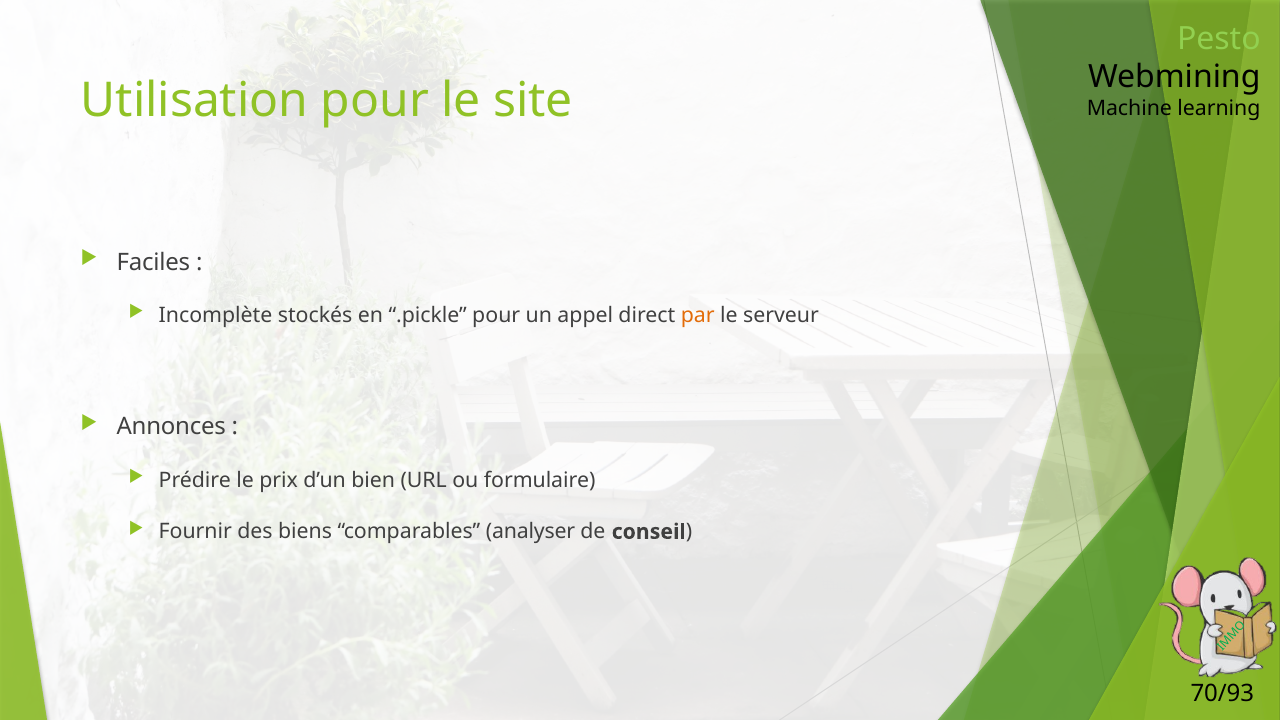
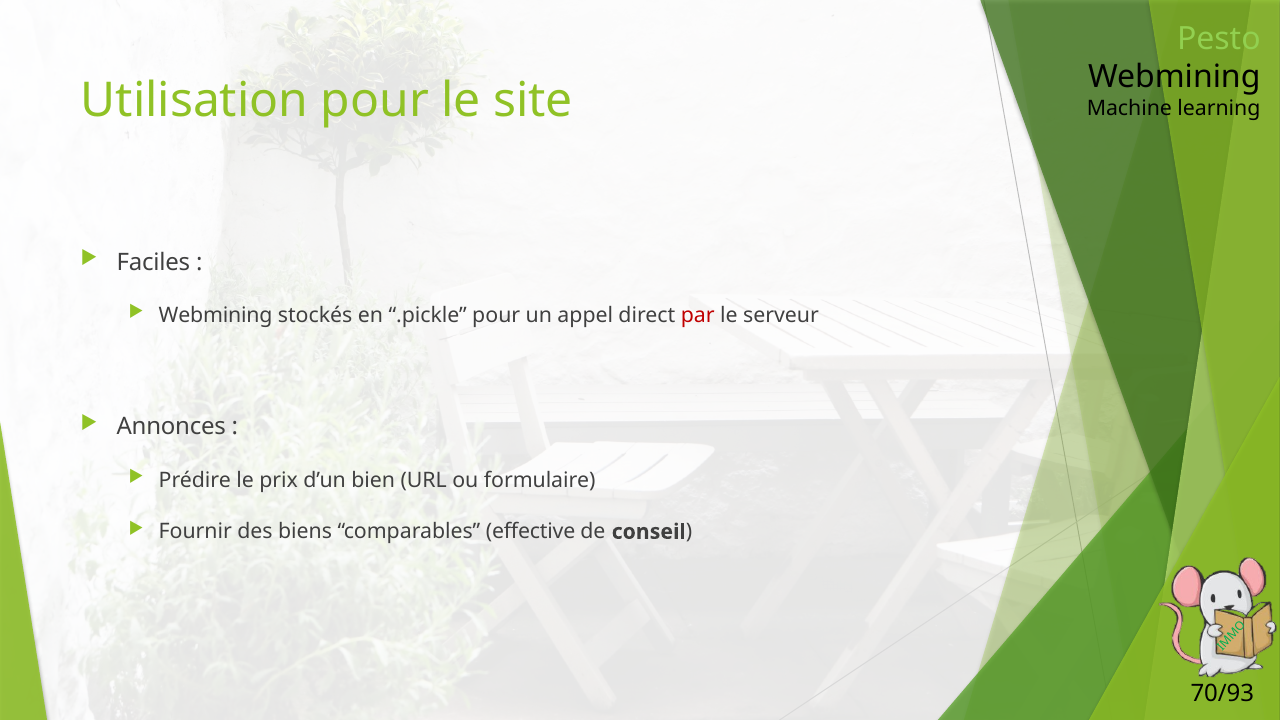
Incomplète: Incomplète -> Webmining (216, 315)
par colour: orange -> red (698, 315)
analyser: analyser -> effective (531, 532)
